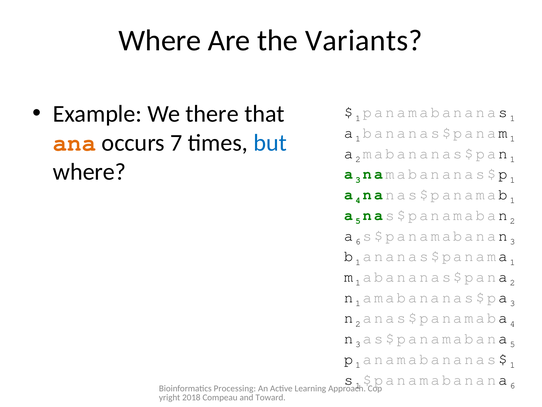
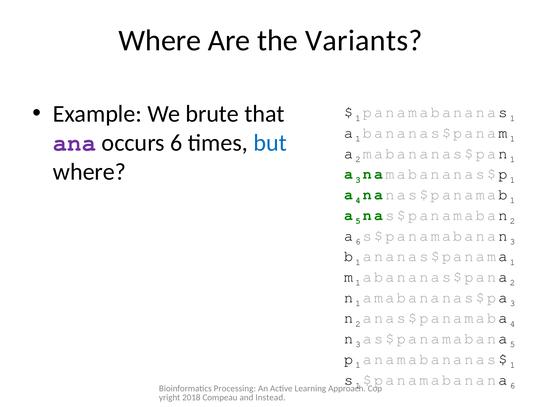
there: there -> brute (212, 114)
ana colour: orange -> purple (75, 143)
occurs 7: 7 -> 6 (176, 143)
Toward: Toward -> Instead (270, 397)
